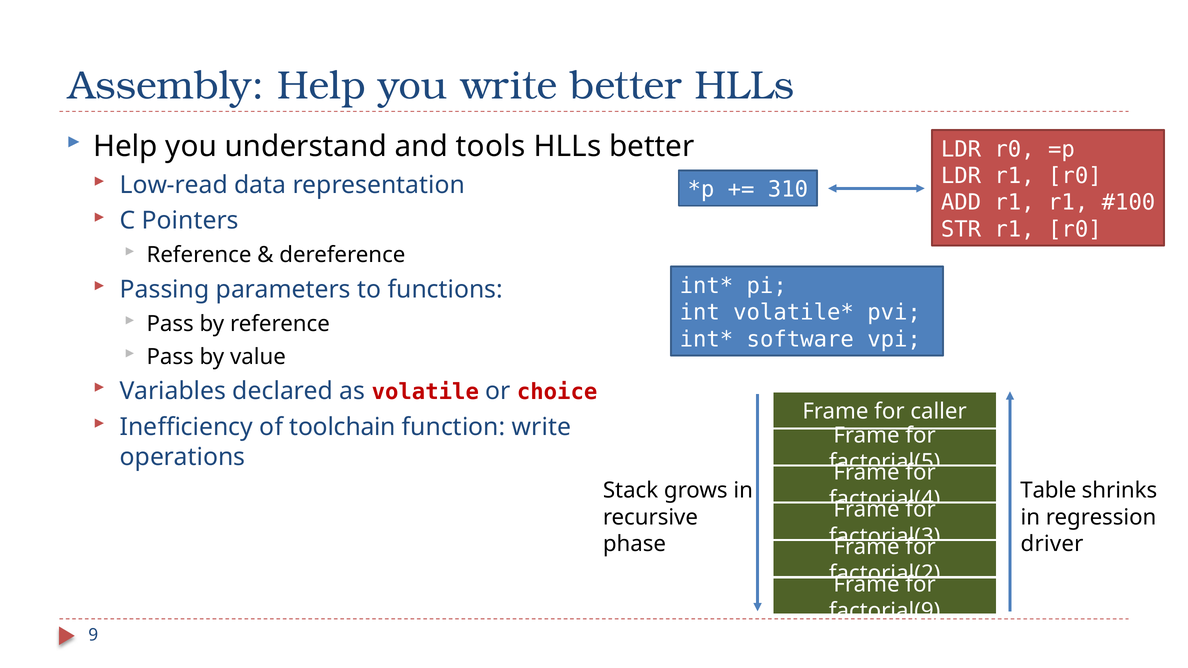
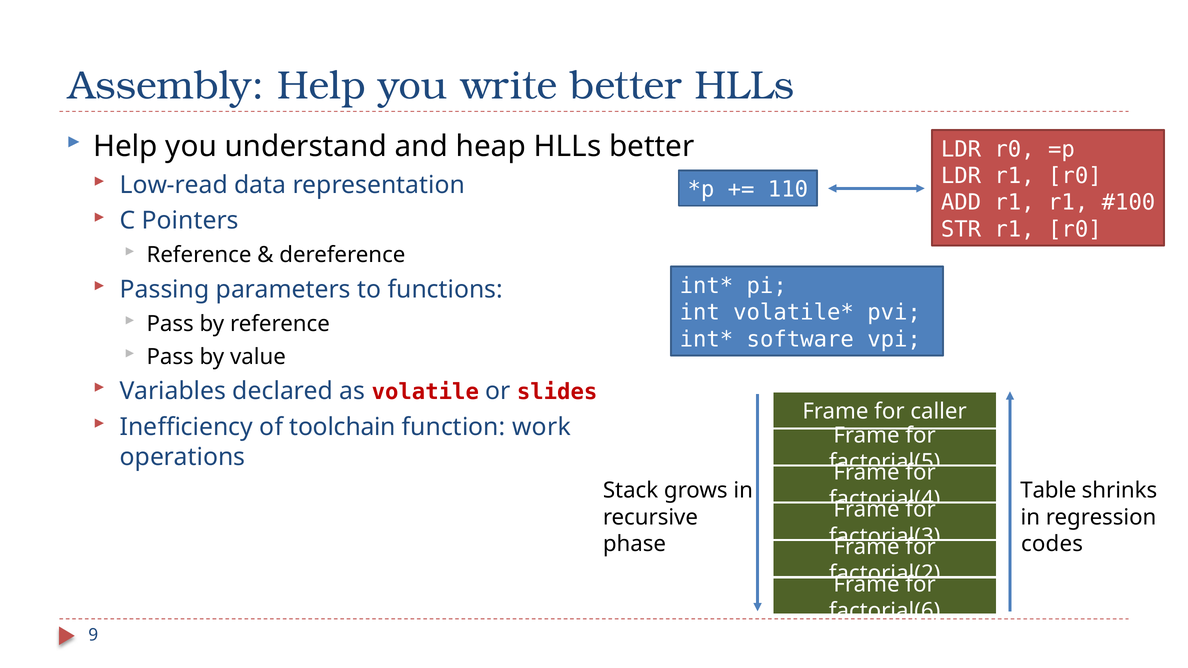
tools: tools -> heap (491, 146)
310: 310 -> 110 (788, 190)
choice: choice -> slides (557, 392)
function write: write -> work (542, 427)
driver: driver -> codes (1052, 544)
factorial(9: factorial(9 -> factorial(6 (885, 611)
